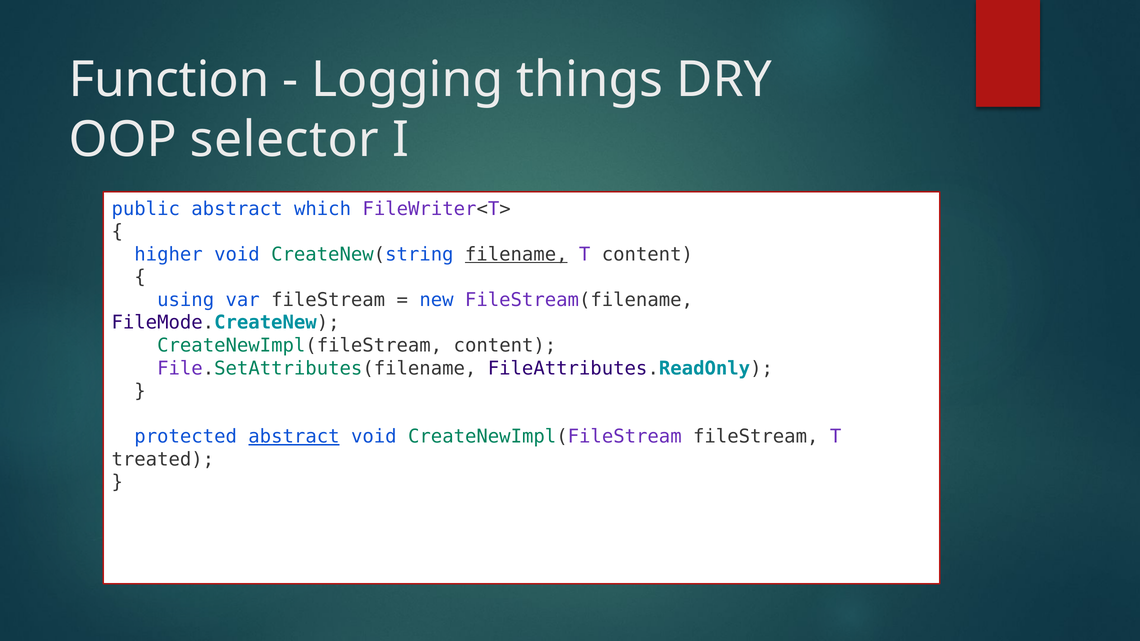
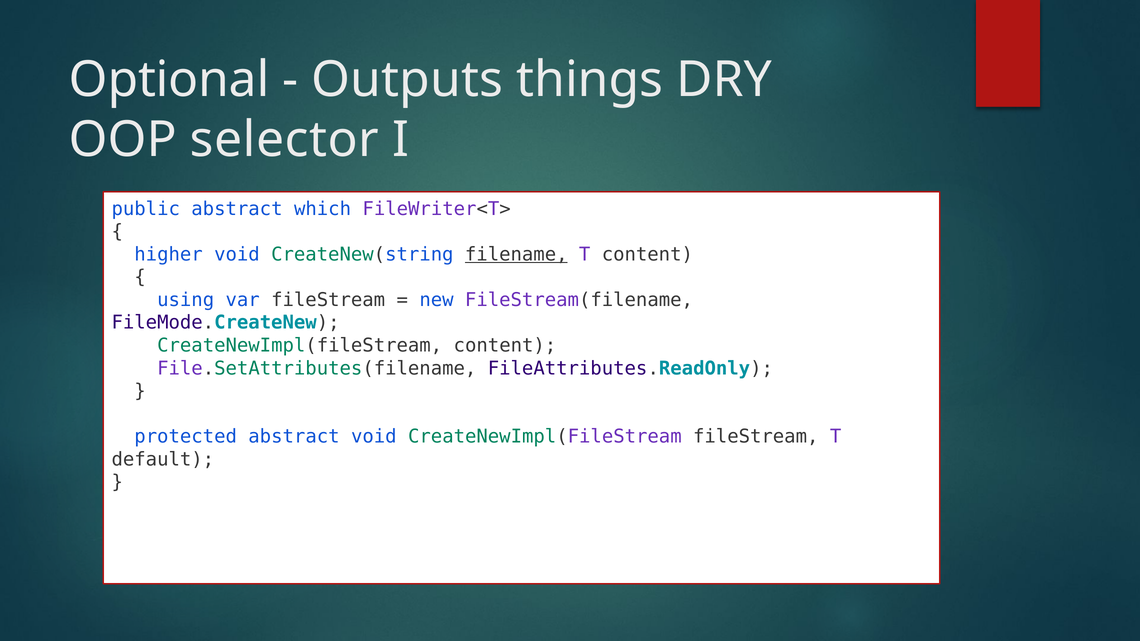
Function: Function -> Optional (169, 80)
Logging: Logging -> Outputs (407, 80)
abstract underline: present -> none (294, 437)
treated: treated -> default (163, 460)
